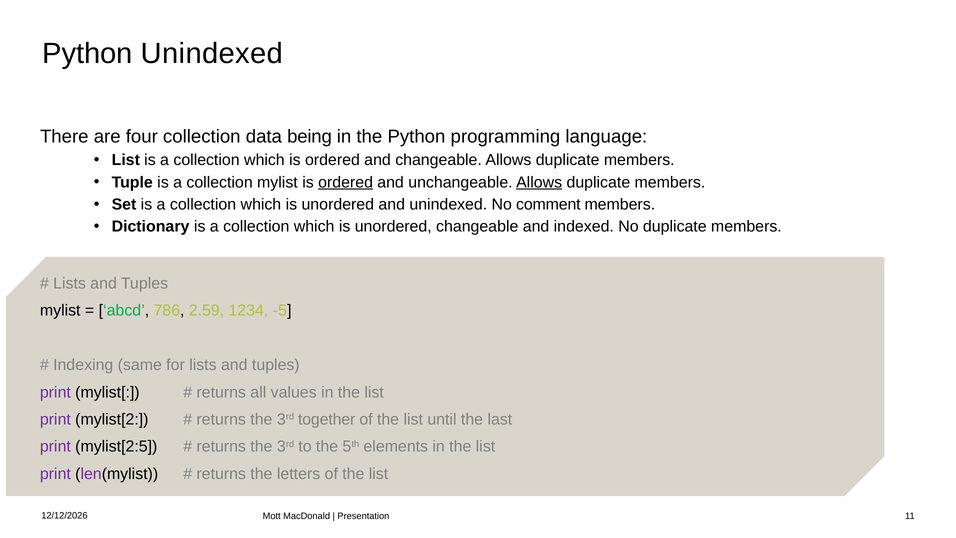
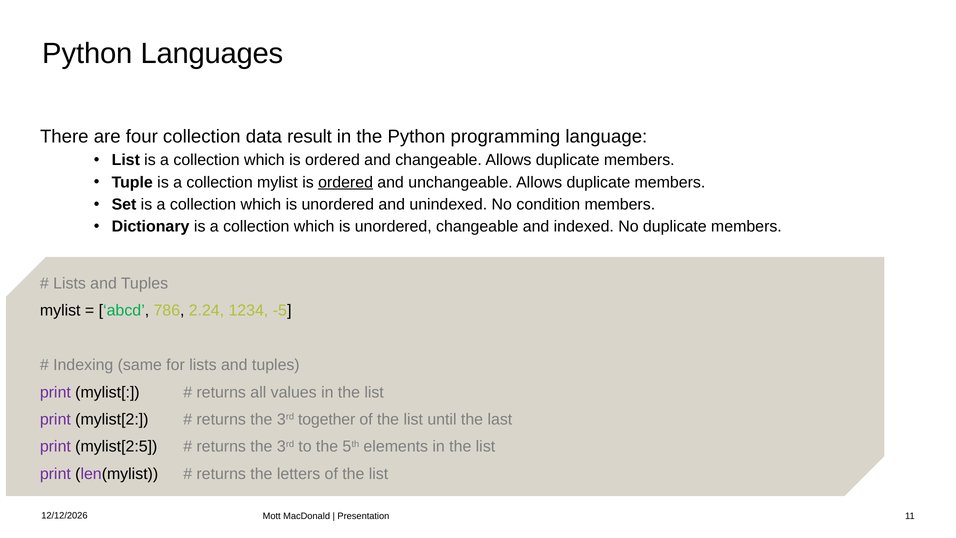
Python Unindexed: Unindexed -> Languages (212, 53)
being: being -> result (309, 136)
Allows underline: present -> none (539, 182)
comment: comment -> condition (548, 204)
2.59: 2.59 -> 2.24 (206, 311)
